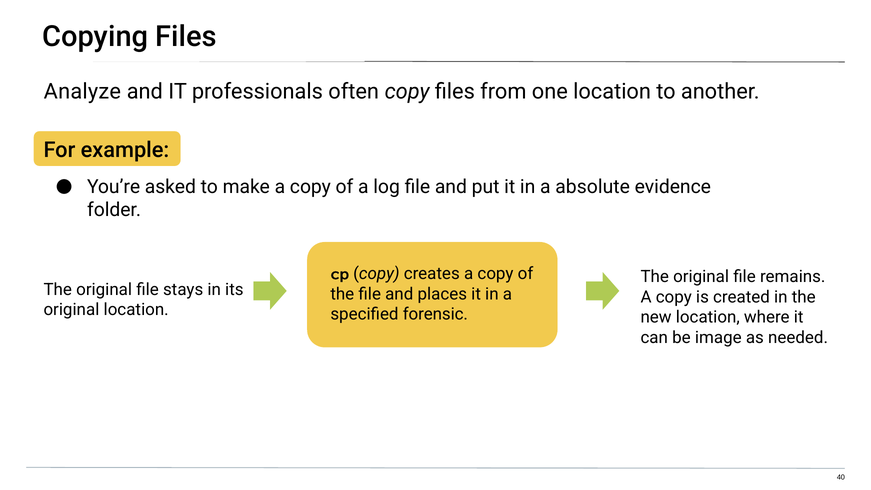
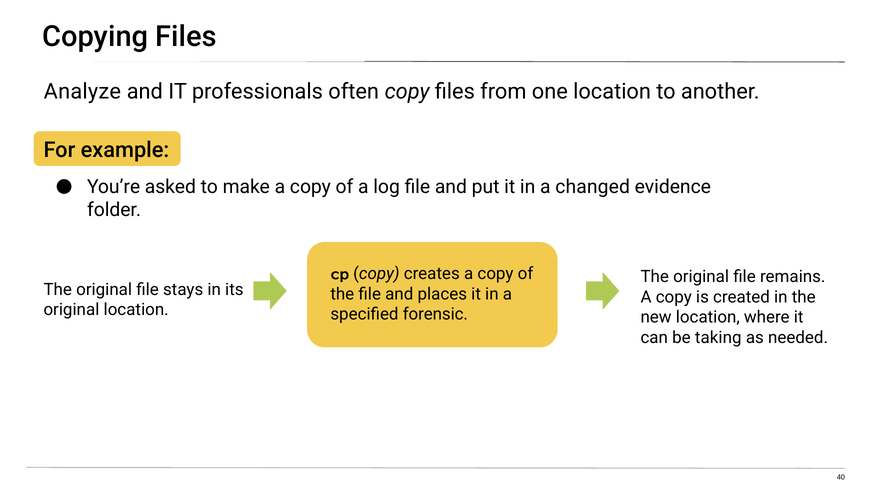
absolute: absolute -> changed (593, 187)
image: image -> taking (718, 338)
